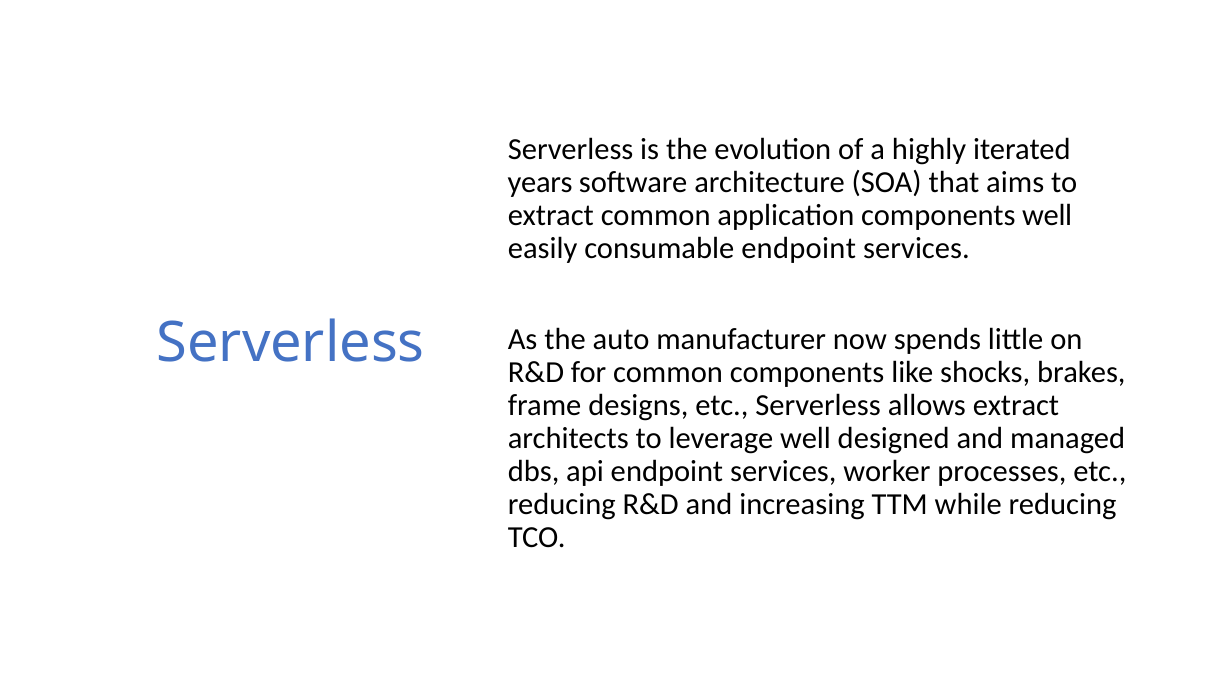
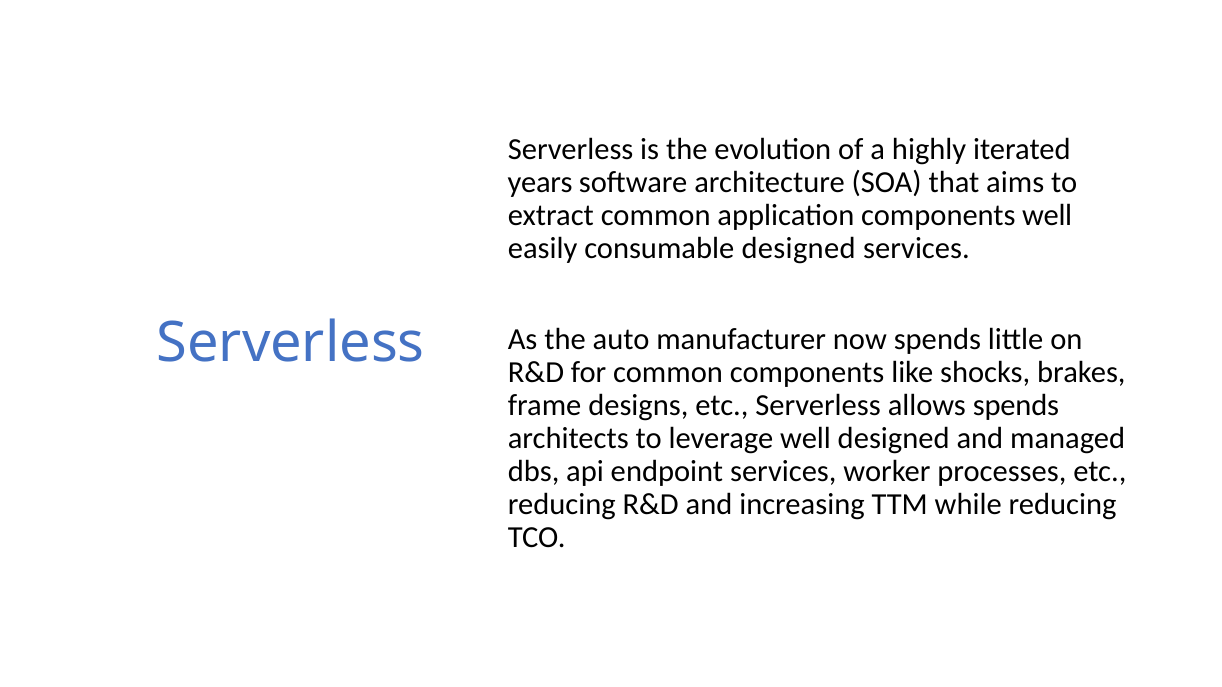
consumable endpoint: endpoint -> designed (799, 248)
allows extract: extract -> spends (1016, 406)
